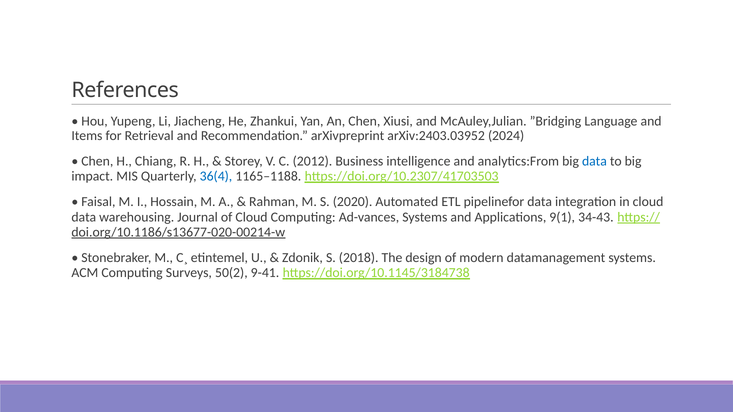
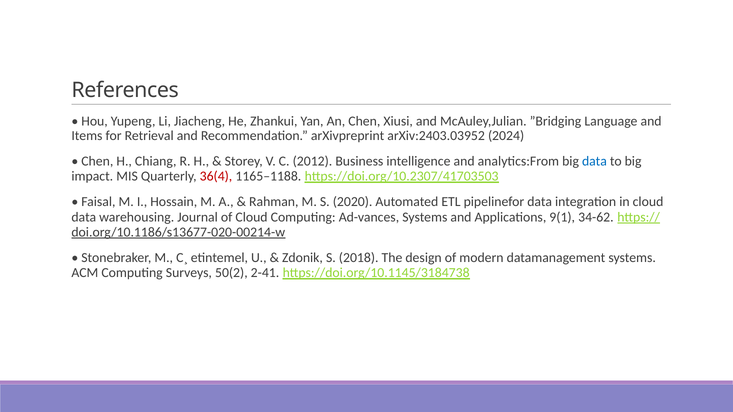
36(4 colour: blue -> red (216, 176)
34-43: 34-43 -> 34-62 (596, 217)
9-41: 9-41 -> 2-41 (265, 273)
